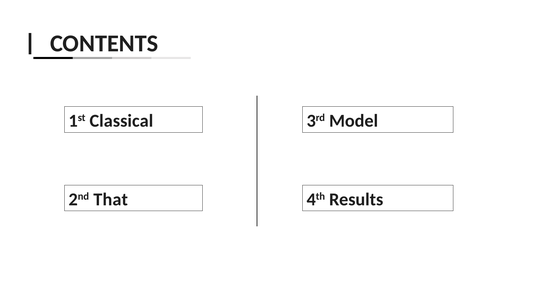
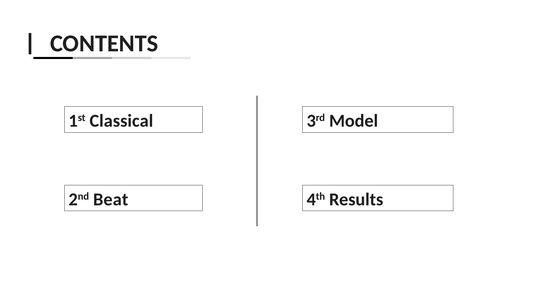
That: That -> Beat (111, 200)
